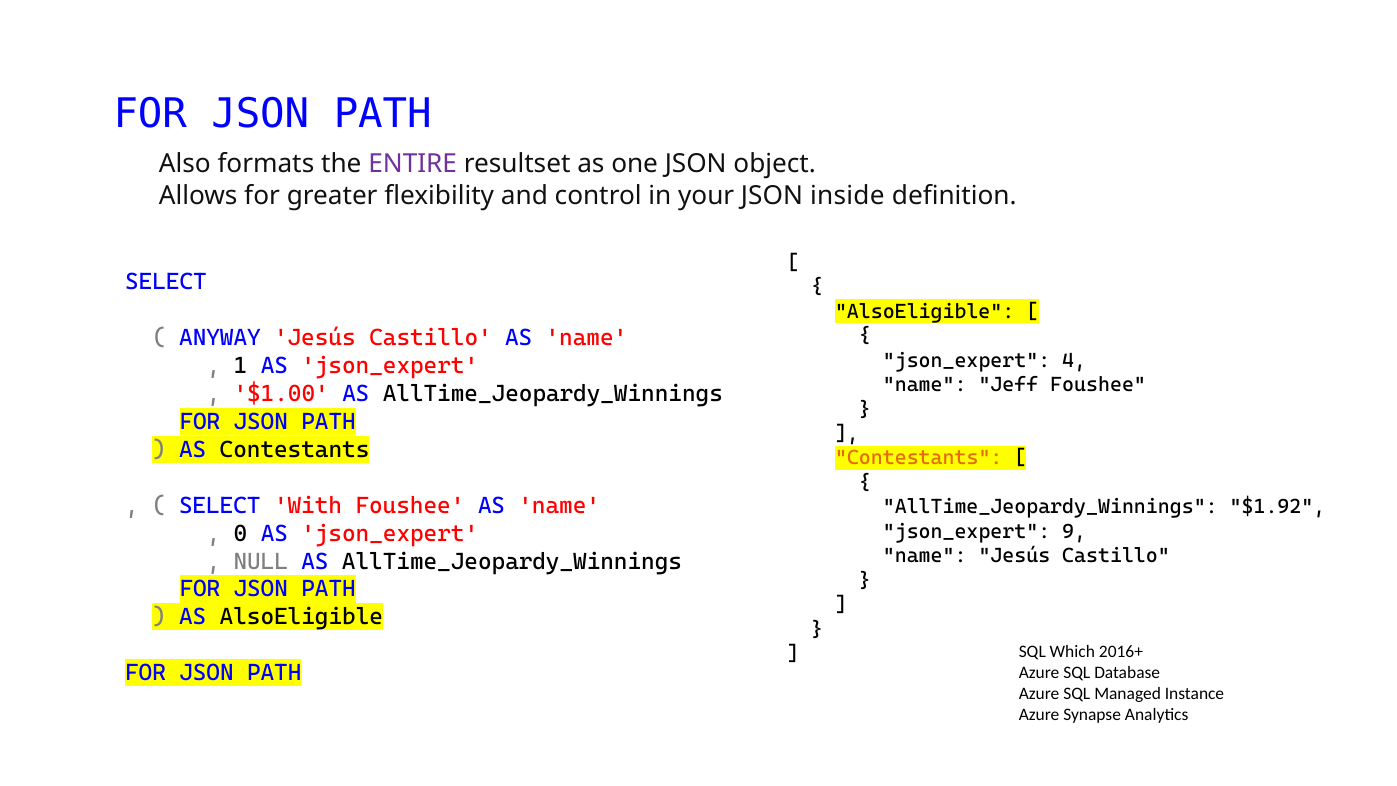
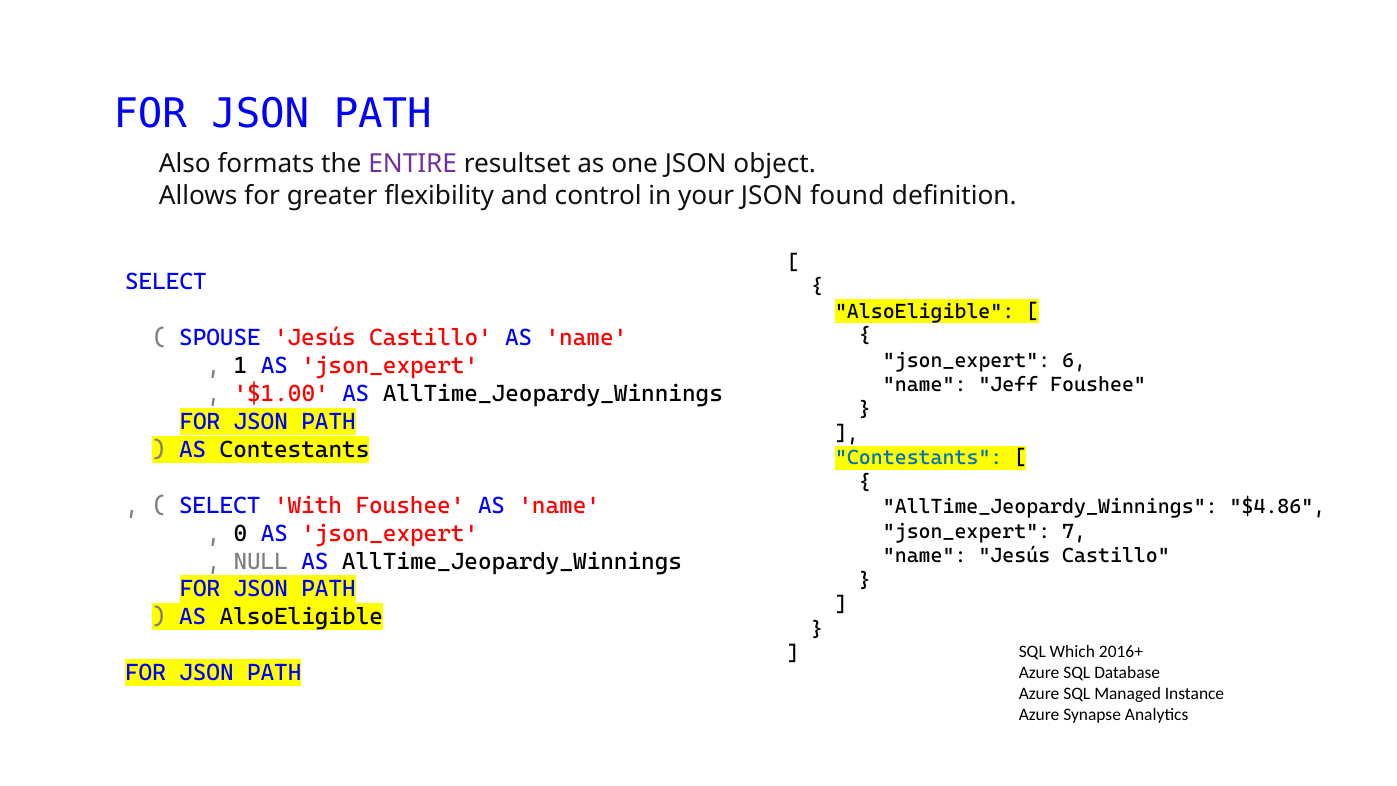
inside: inside -> found (847, 195)
ANYWAY: ANYWAY -> SPOUSE (220, 338)
4: 4 -> 6 (1074, 360)
Contestants colour: orange -> blue (919, 458)
$1.92: $1.92 -> $4.86 (1277, 507)
9: 9 -> 7 (1074, 532)
